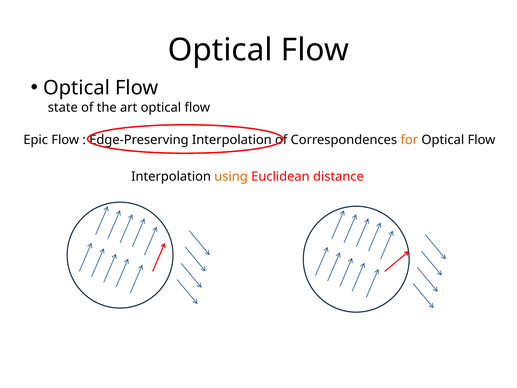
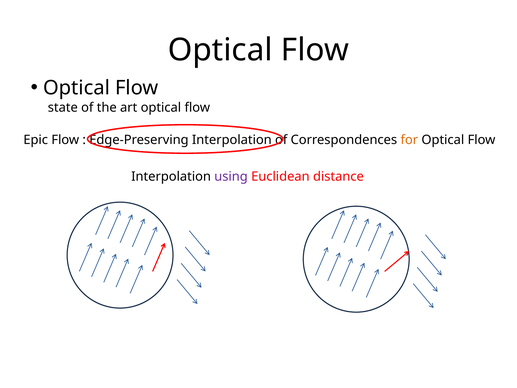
using colour: orange -> purple (231, 177)
